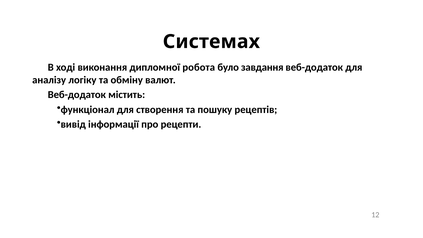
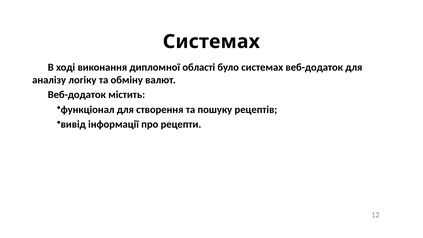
робота: робота -> області (199, 67)
було завдання: завдання -> системах (262, 67)
